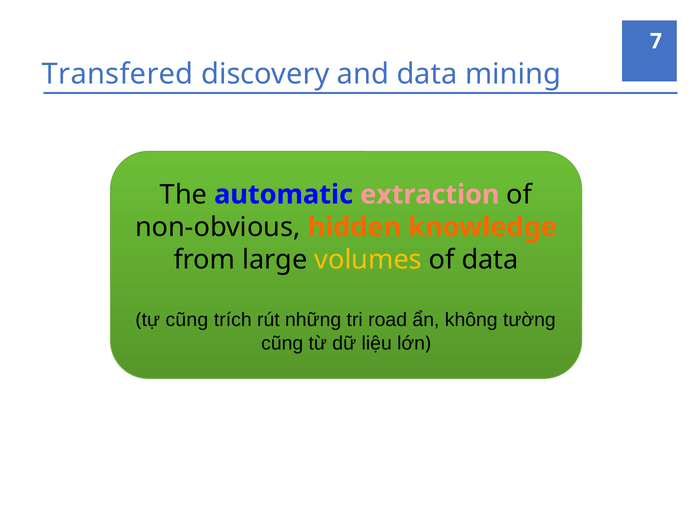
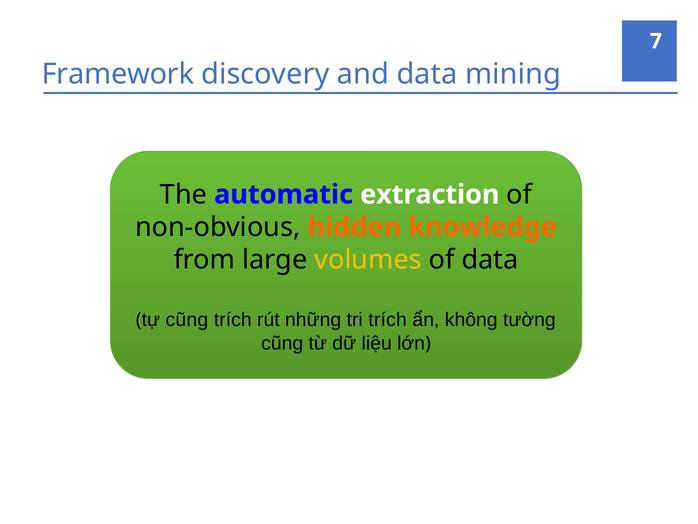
Transfered: Transfered -> Framework (118, 74)
extraction colour: pink -> white (430, 194)
tri road: road -> trích (388, 320)
